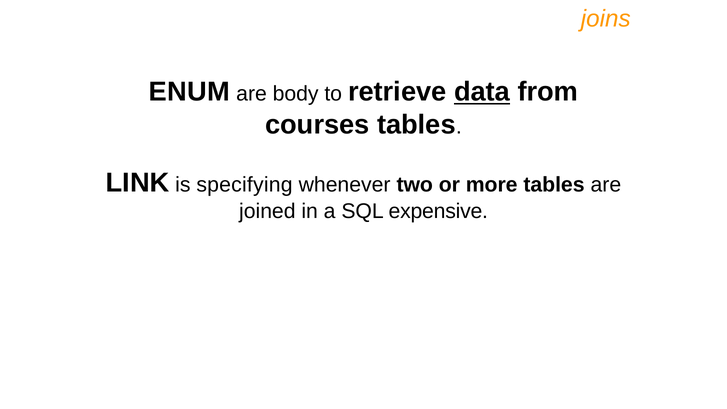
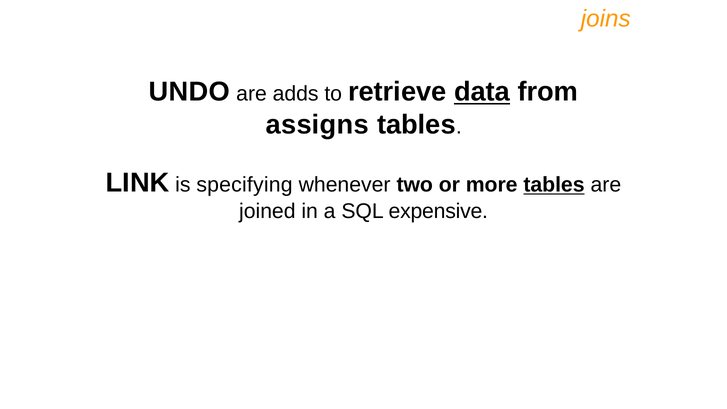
ENUM: ENUM -> UNDO (189, 92)
body: body -> adds (296, 94)
courses: courses -> assigns (317, 125)
tables underline: none -> present (554, 185)
